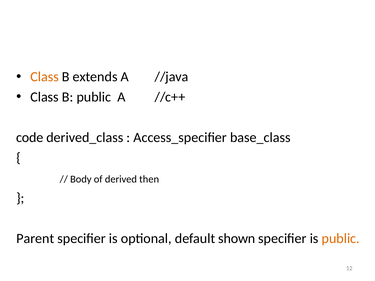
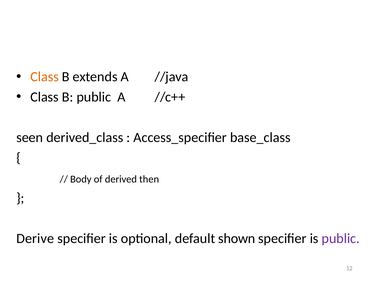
code: code -> seen (30, 138)
Parent: Parent -> Derive (35, 239)
public colour: orange -> purple (341, 239)
